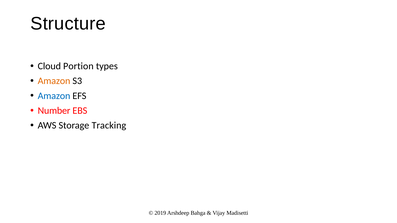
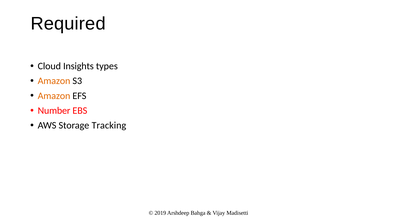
Structure: Structure -> Required (68, 24)
Portion: Portion -> Insights (78, 66)
Amazon colour: blue -> orange (54, 96)
